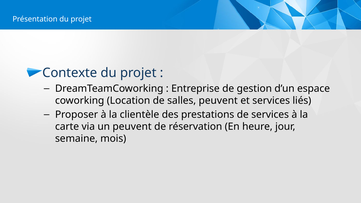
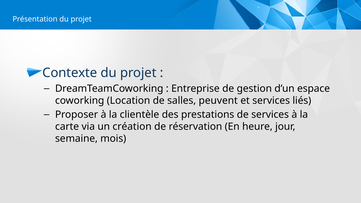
un peuvent: peuvent -> création (132, 127)
